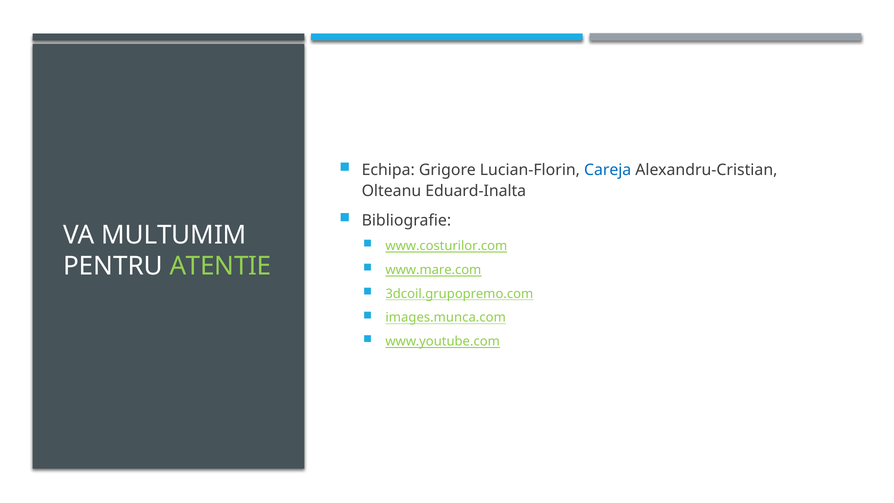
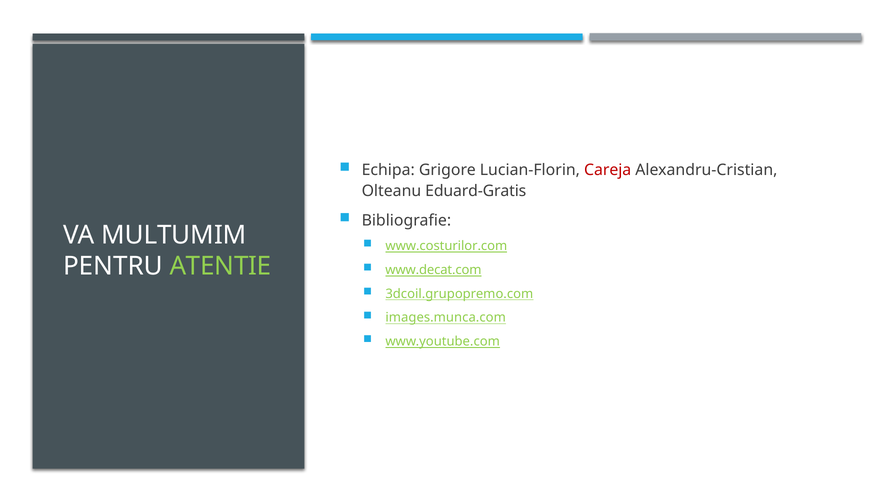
Careja colour: blue -> red (608, 170)
Eduard-Inalta: Eduard-Inalta -> Eduard-Gratis (476, 191)
www.mare.com: www.mare.com -> www.decat.com (433, 270)
